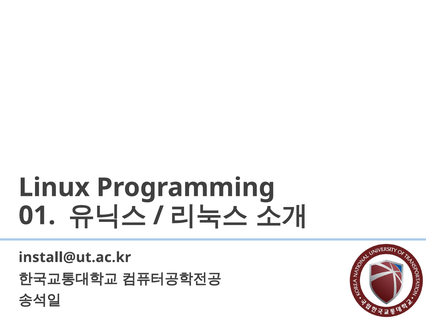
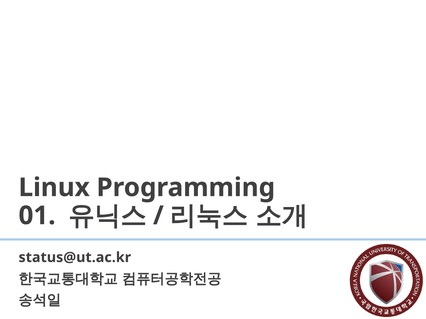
install@ut.ac.kr: install@ut.ac.kr -> status@ut.ac.kr (75, 258)
